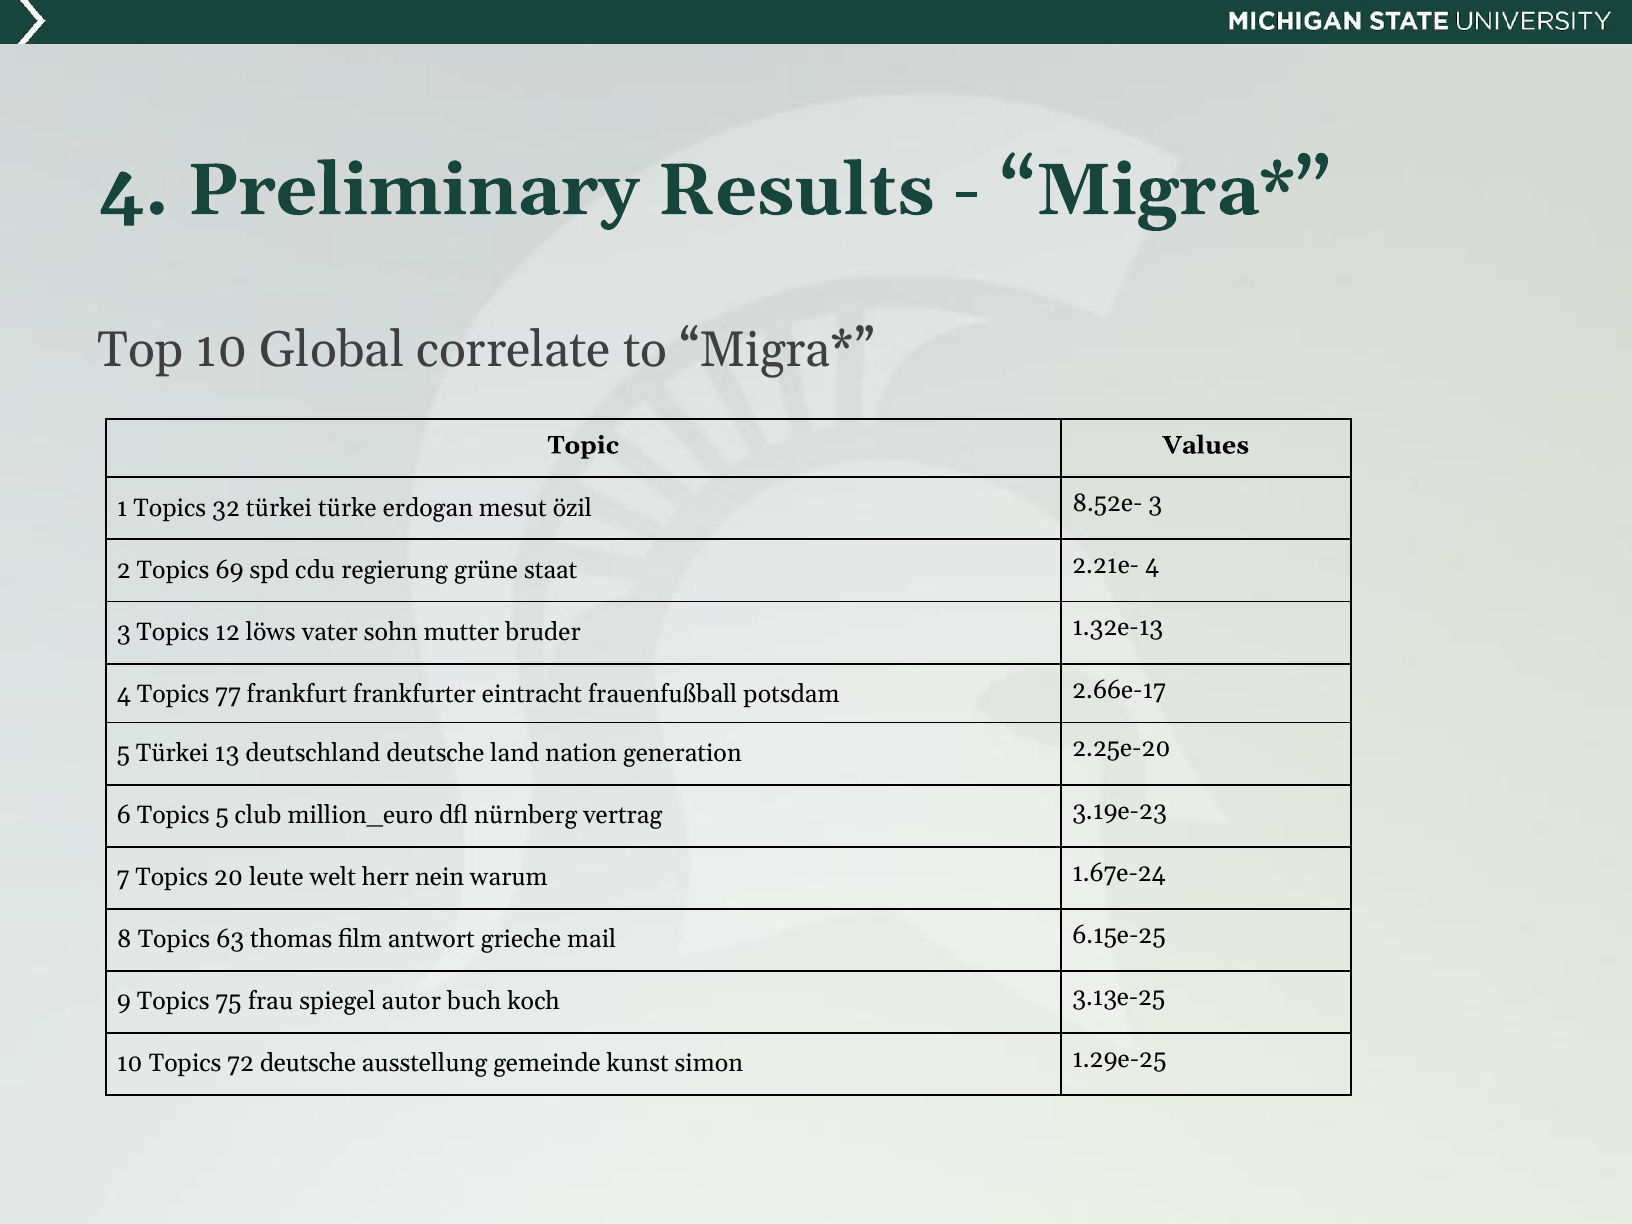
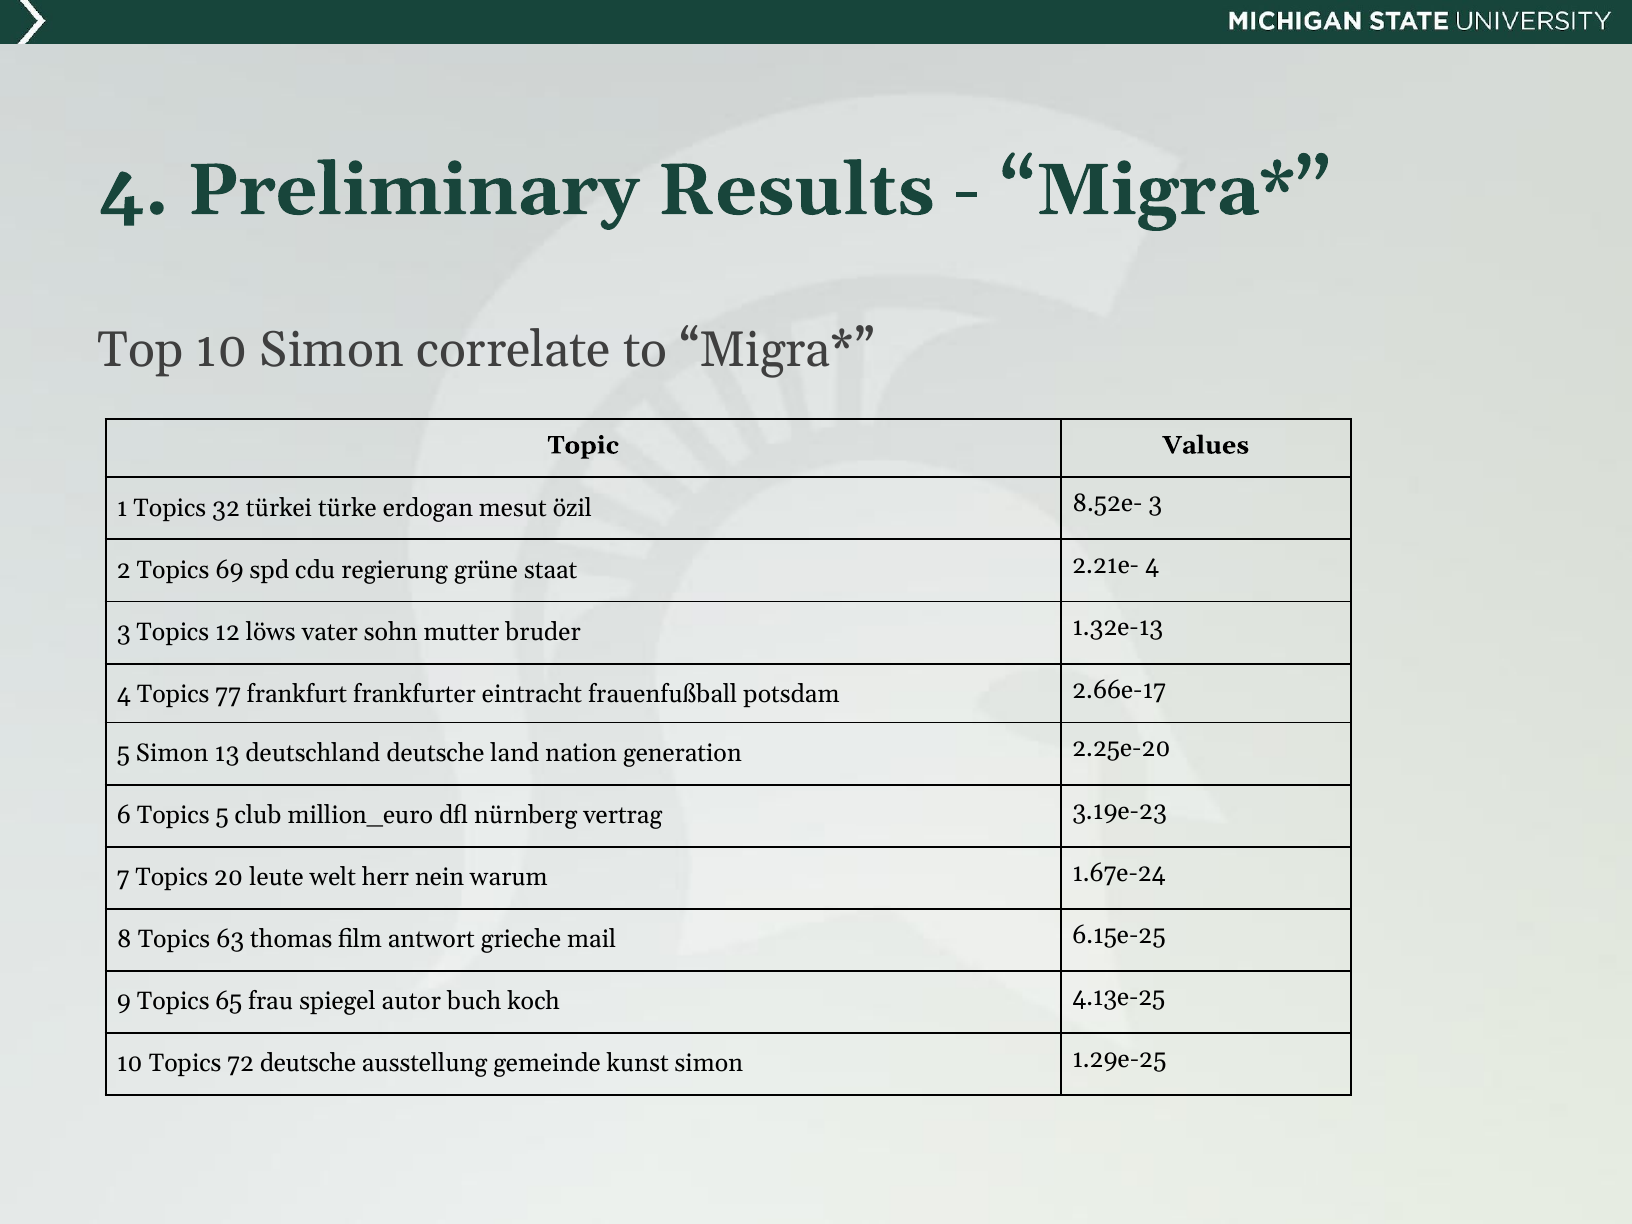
10 Global: Global -> Simon (332, 350)
5 Türkei: Türkei -> Simon (172, 753)
75: 75 -> 65 (229, 1002)
3.13e-25: 3.13e-25 -> 4.13e-25 (1119, 997)
